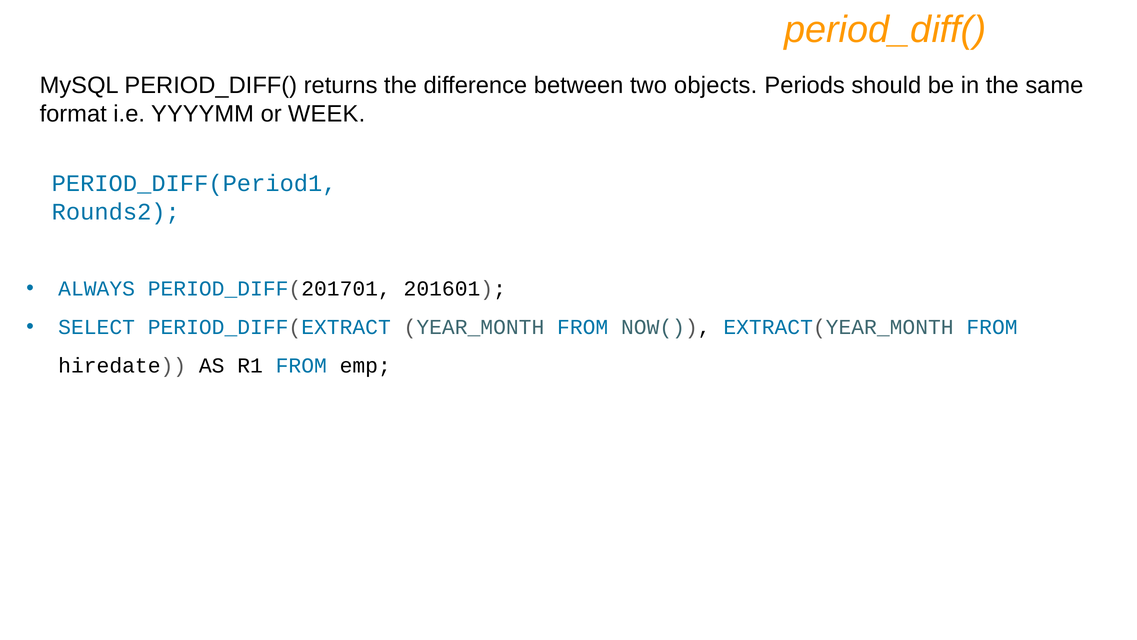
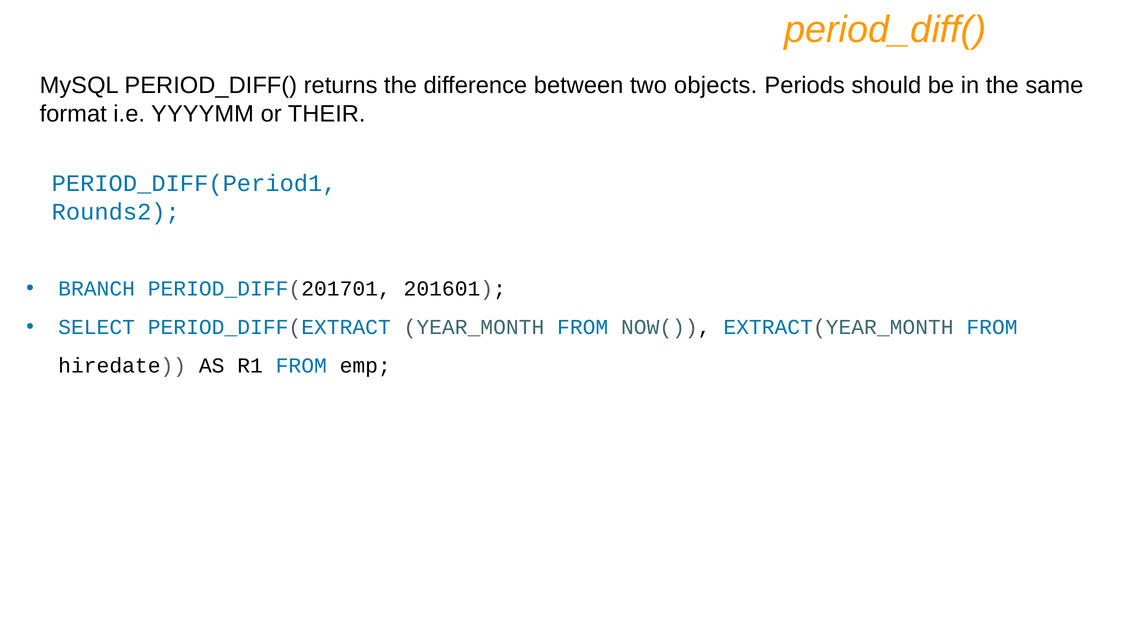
WEEK: WEEK -> THEIR (327, 114)
ALWAYS: ALWAYS -> BRANCH (97, 289)
